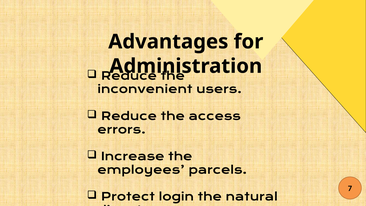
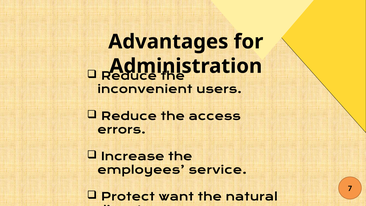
parcels: parcels -> service (218, 170)
login: login -> want (176, 197)
